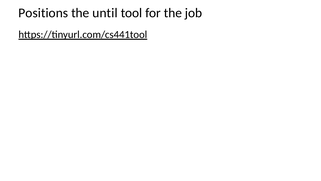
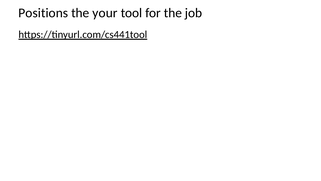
until: until -> your (105, 13)
